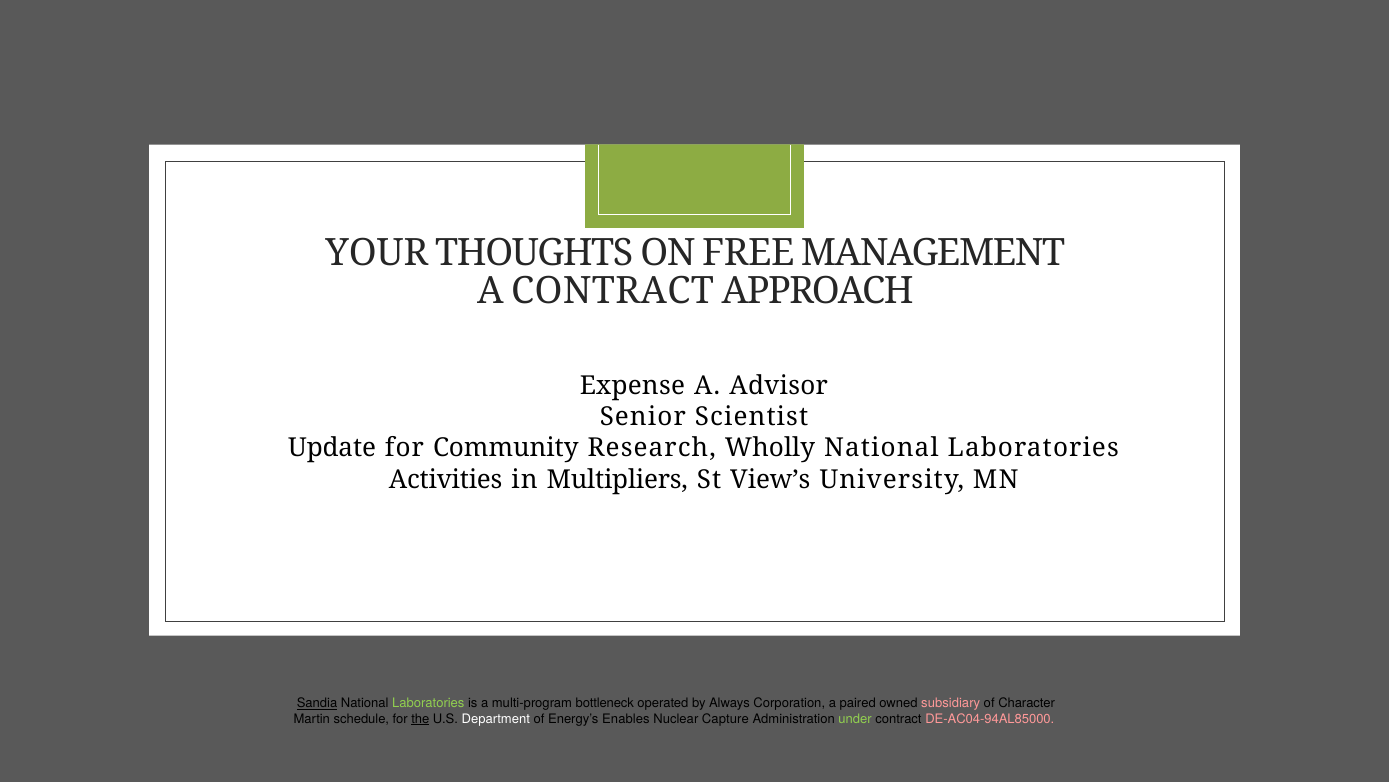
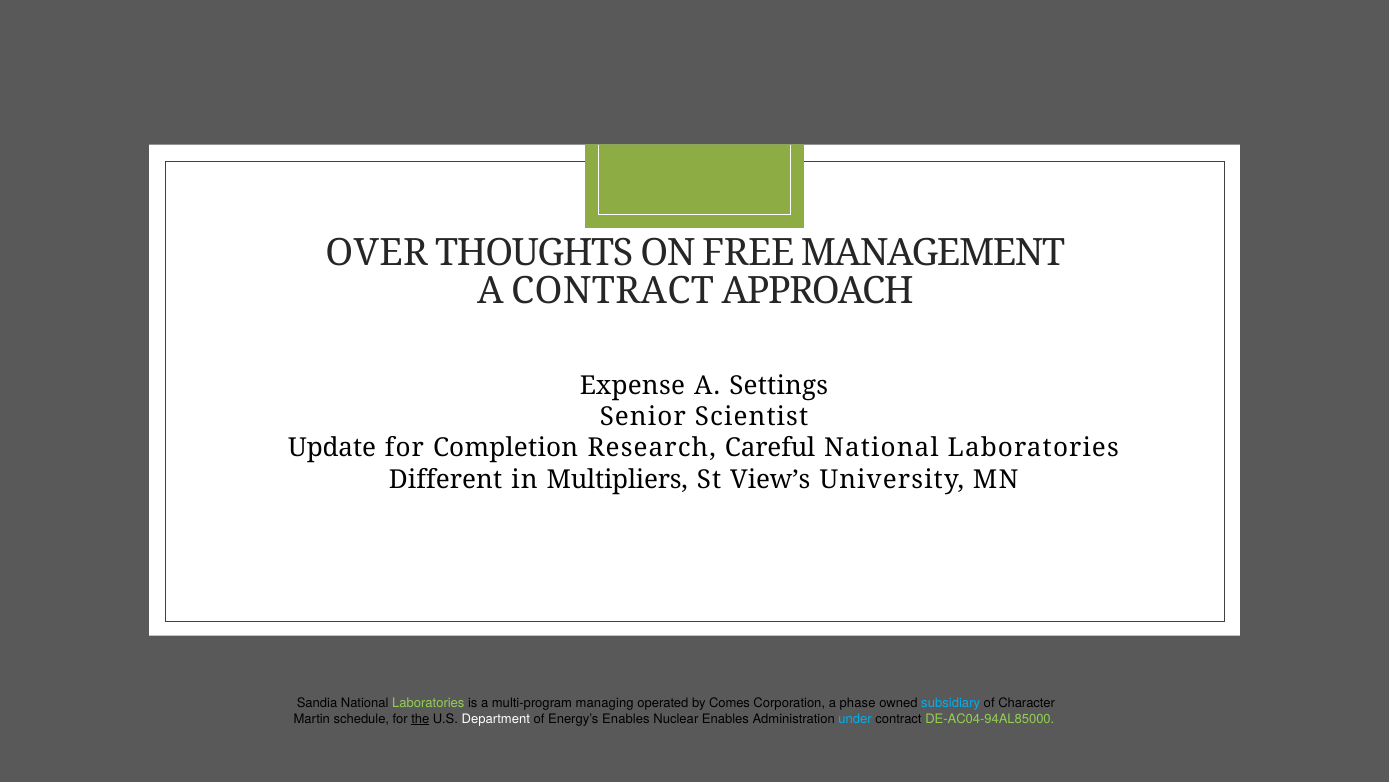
YOUR: YOUR -> OVER (377, 253)
Advisor: Advisor -> Settings (779, 385)
Community: Community -> Completion (506, 448)
Wholly: Wholly -> Careful (770, 448)
Activities: Activities -> Different (446, 479)
Sandia underline: present -> none (317, 703)
bottleneck: bottleneck -> managing (605, 703)
Always: Always -> Comes (730, 703)
paired: paired -> phase (858, 703)
subsidiary colour: pink -> light blue (951, 703)
Nuclear Capture: Capture -> Enables (725, 718)
under colour: light green -> light blue (855, 718)
DE-AC04-94AL85000 colour: pink -> light green (990, 718)
